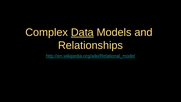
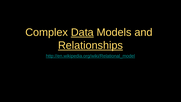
Relationships underline: none -> present (90, 45)
